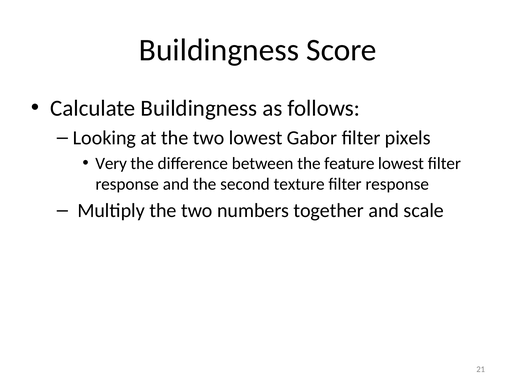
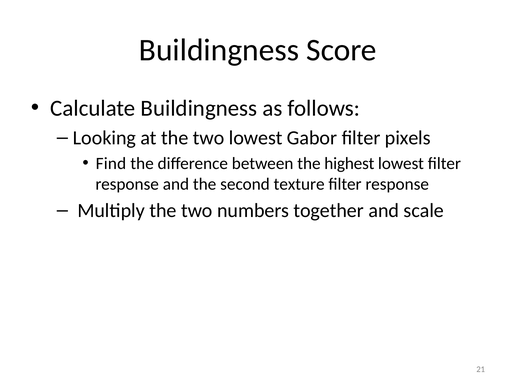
Very: Very -> Find (111, 163)
feature: feature -> highest (349, 163)
